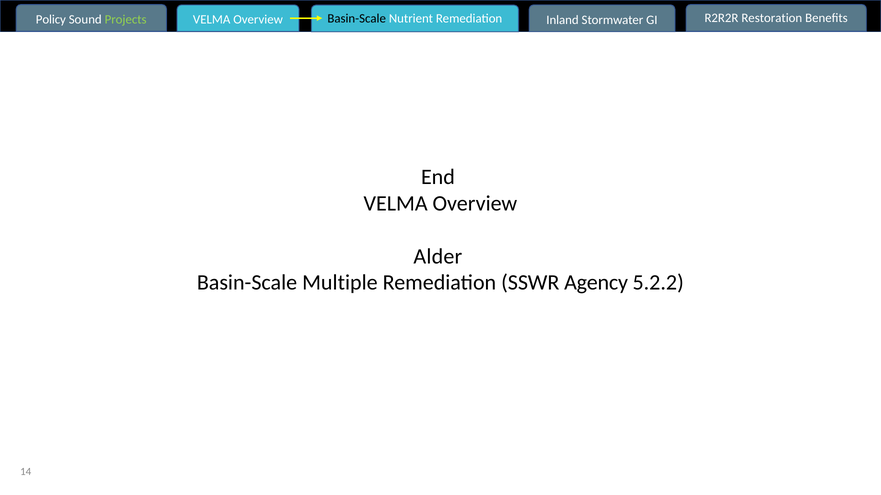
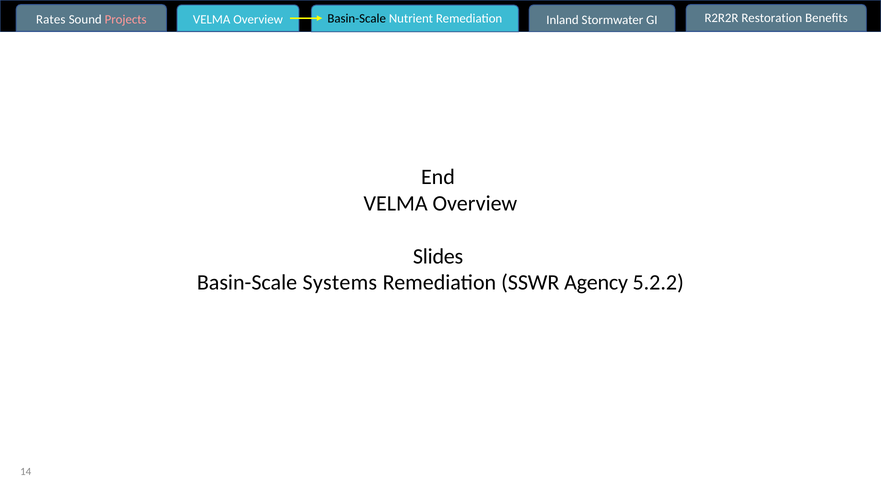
Policy: Policy -> Rates (51, 19)
Projects colour: light green -> pink (126, 19)
Alder: Alder -> Slides (438, 257)
Multiple: Multiple -> Systems (340, 283)
